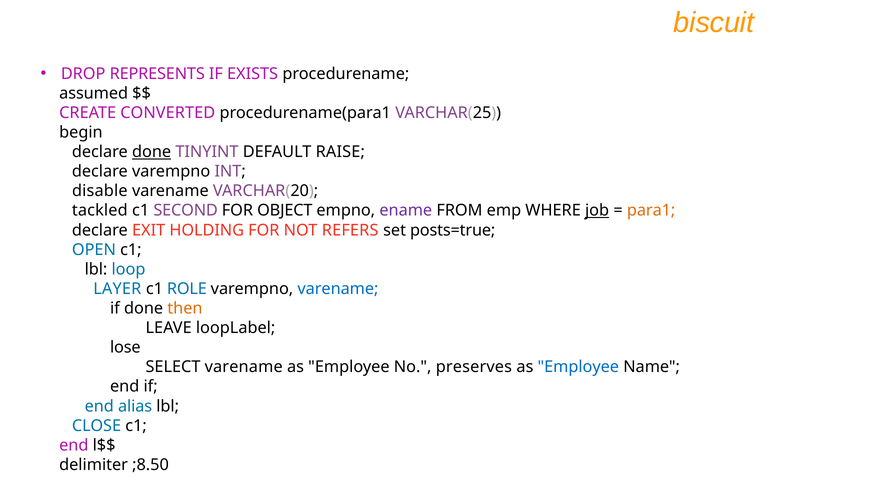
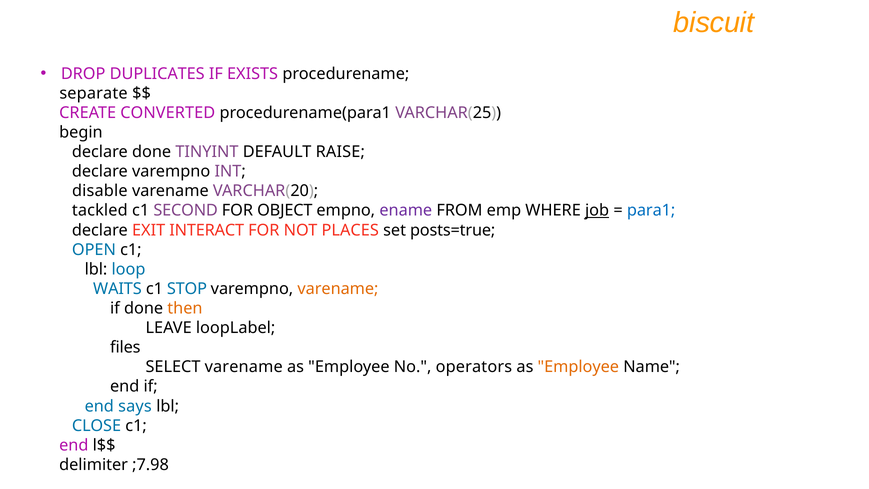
REPRESENTS: REPRESENTS -> DUPLICATES (157, 74)
assumed: assumed -> separate (94, 93)
done underline: present -> none (152, 152)
para1 colour: orange -> blue (651, 210)
HOLDING: HOLDING -> INTERACT (207, 230)
REFERS: REFERS -> PLACES (350, 230)
LAYER: LAYER -> WAITS (117, 289)
ROLE: ROLE -> STOP (187, 289)
varename colour: blue -> orange (338, 289)
lose: lose -> files (125, 347)
preserves: preserves -> operators (474, 367)
Employee colour: blue -> orange (578, 367)
alias: alias -> says (135, 406)
;8.50: ;8.50 -> ;7.98 (151, 465)
